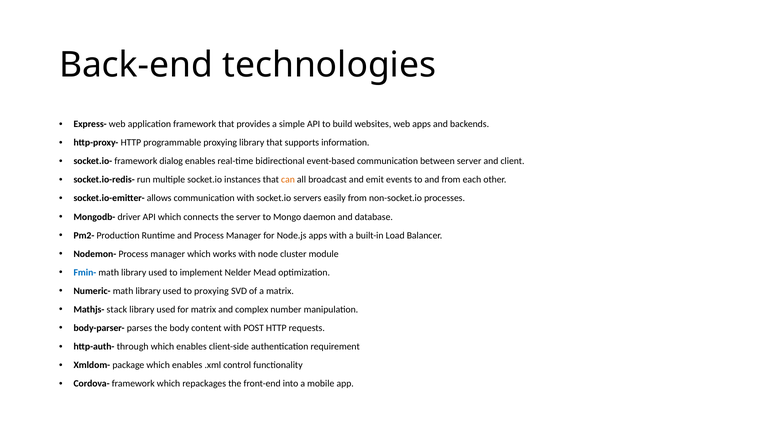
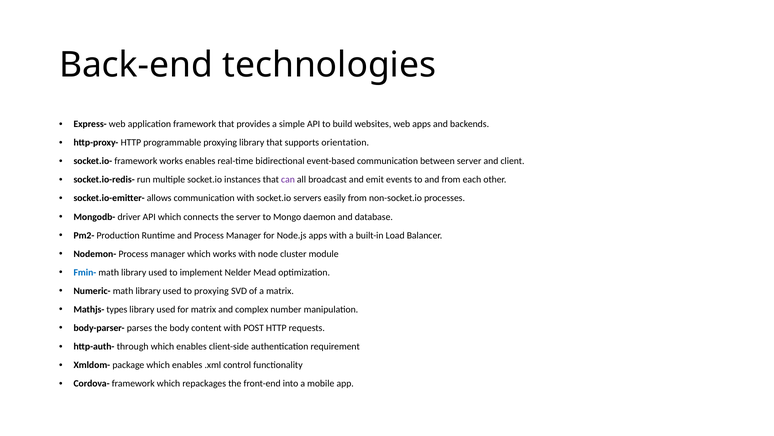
information: information -> orientation (345, 142)
framework dialog: dialog -> works (171, 161)
can colour: orange -> purple (288, 180)
stack: stack -> types (117, 309)
